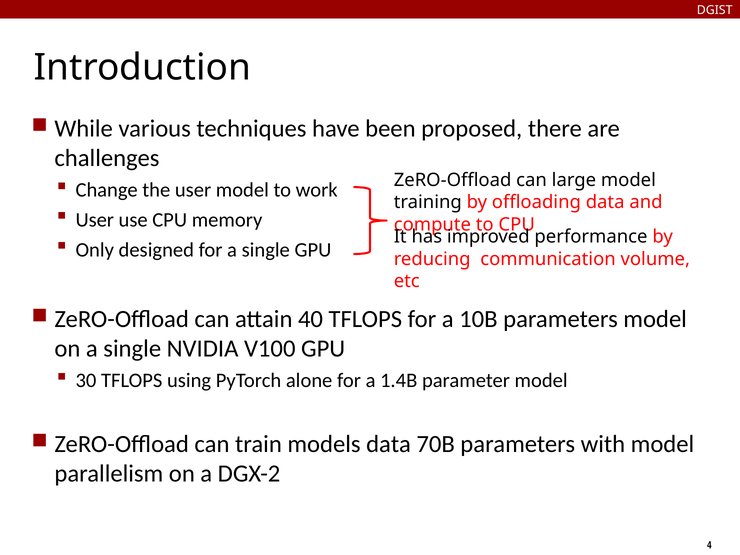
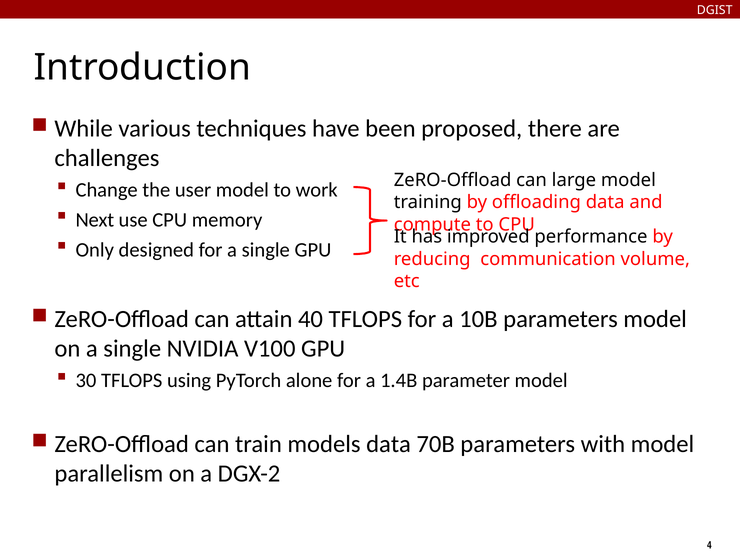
User: User -> Next (95, 220)
